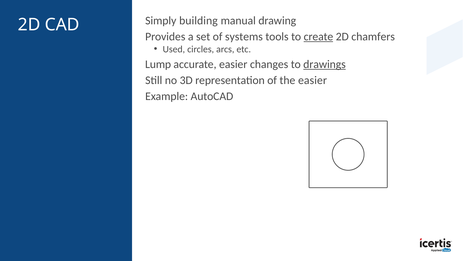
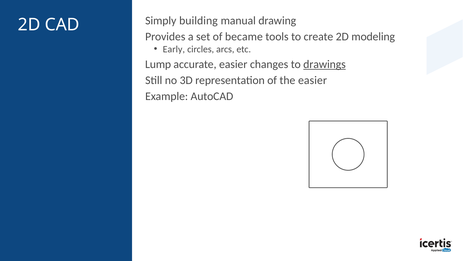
systems: systems -> became (244, 37)
create underline: present -> none (318, 37)
chamfers: chamfers -> modeling (373, 37)
Used: Used -> Early (174, 49)
